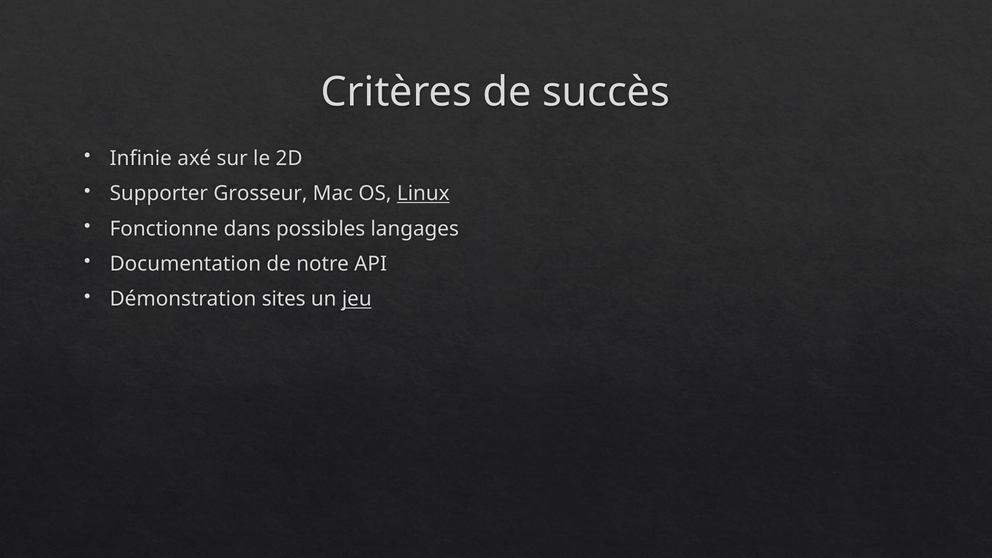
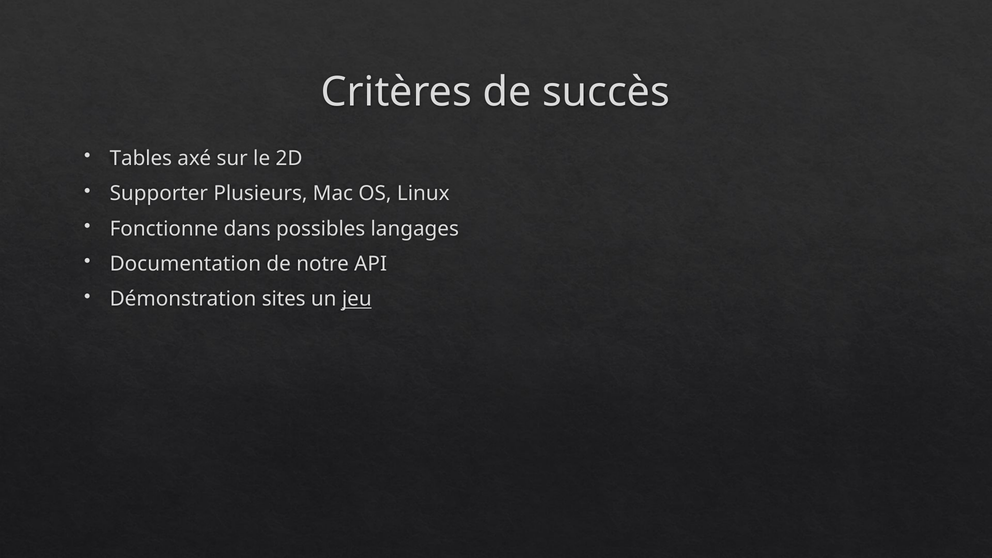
Infinie: Infinie -> Tables (141, 159)
Grosseur: Grosseur -> Plusieurs (260, 194)
Linux underline: present -> none (423, 194)
